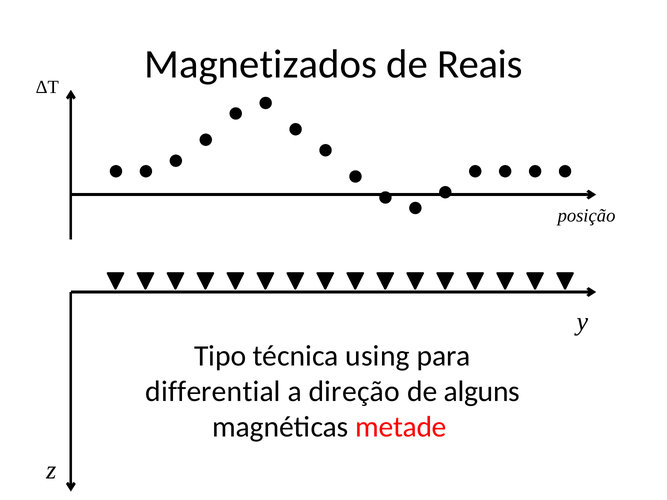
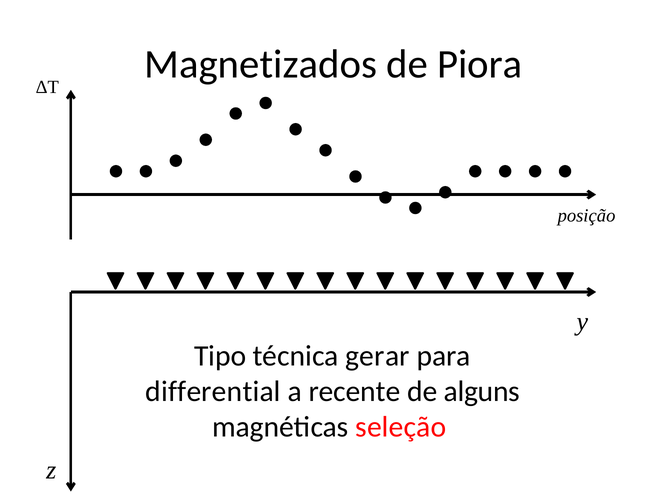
Reais: Reais -> Piora (480, 65)
using: using -> gerar (378, 356)
direção: direção -> recente (354, 392)
metade: metade -> seleção (401, 427)
